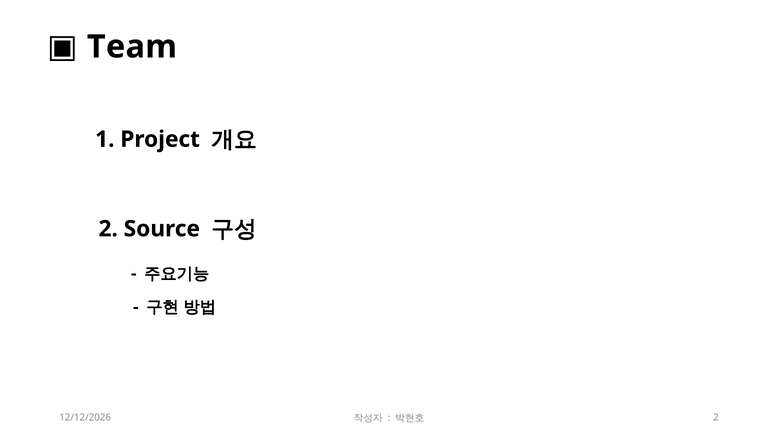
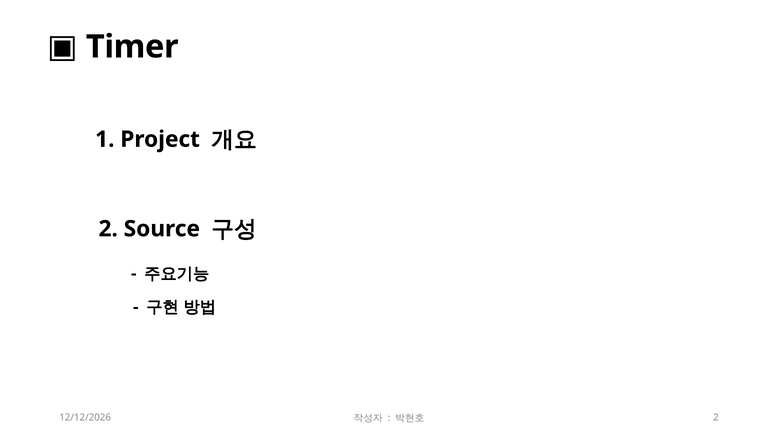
Team: Team -> Timer (132, 47)
